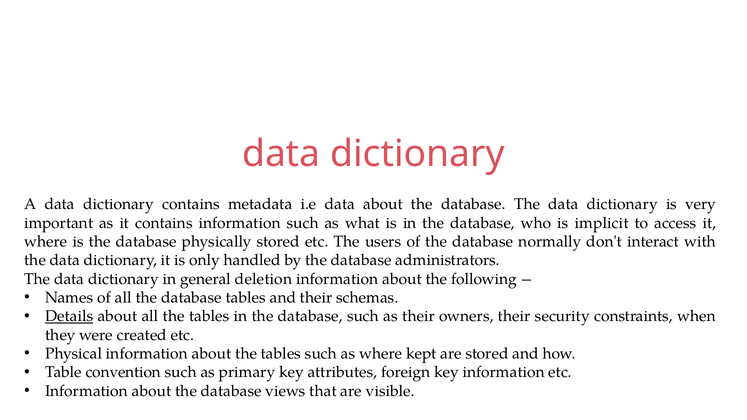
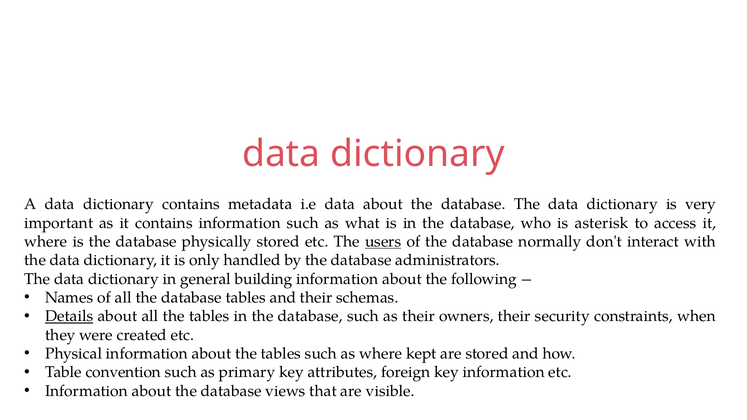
implicit: implicit -> asterisk (602, 223)
users underline: none -> present (383, 242)
deletion: deletion -> building (264, 279)
